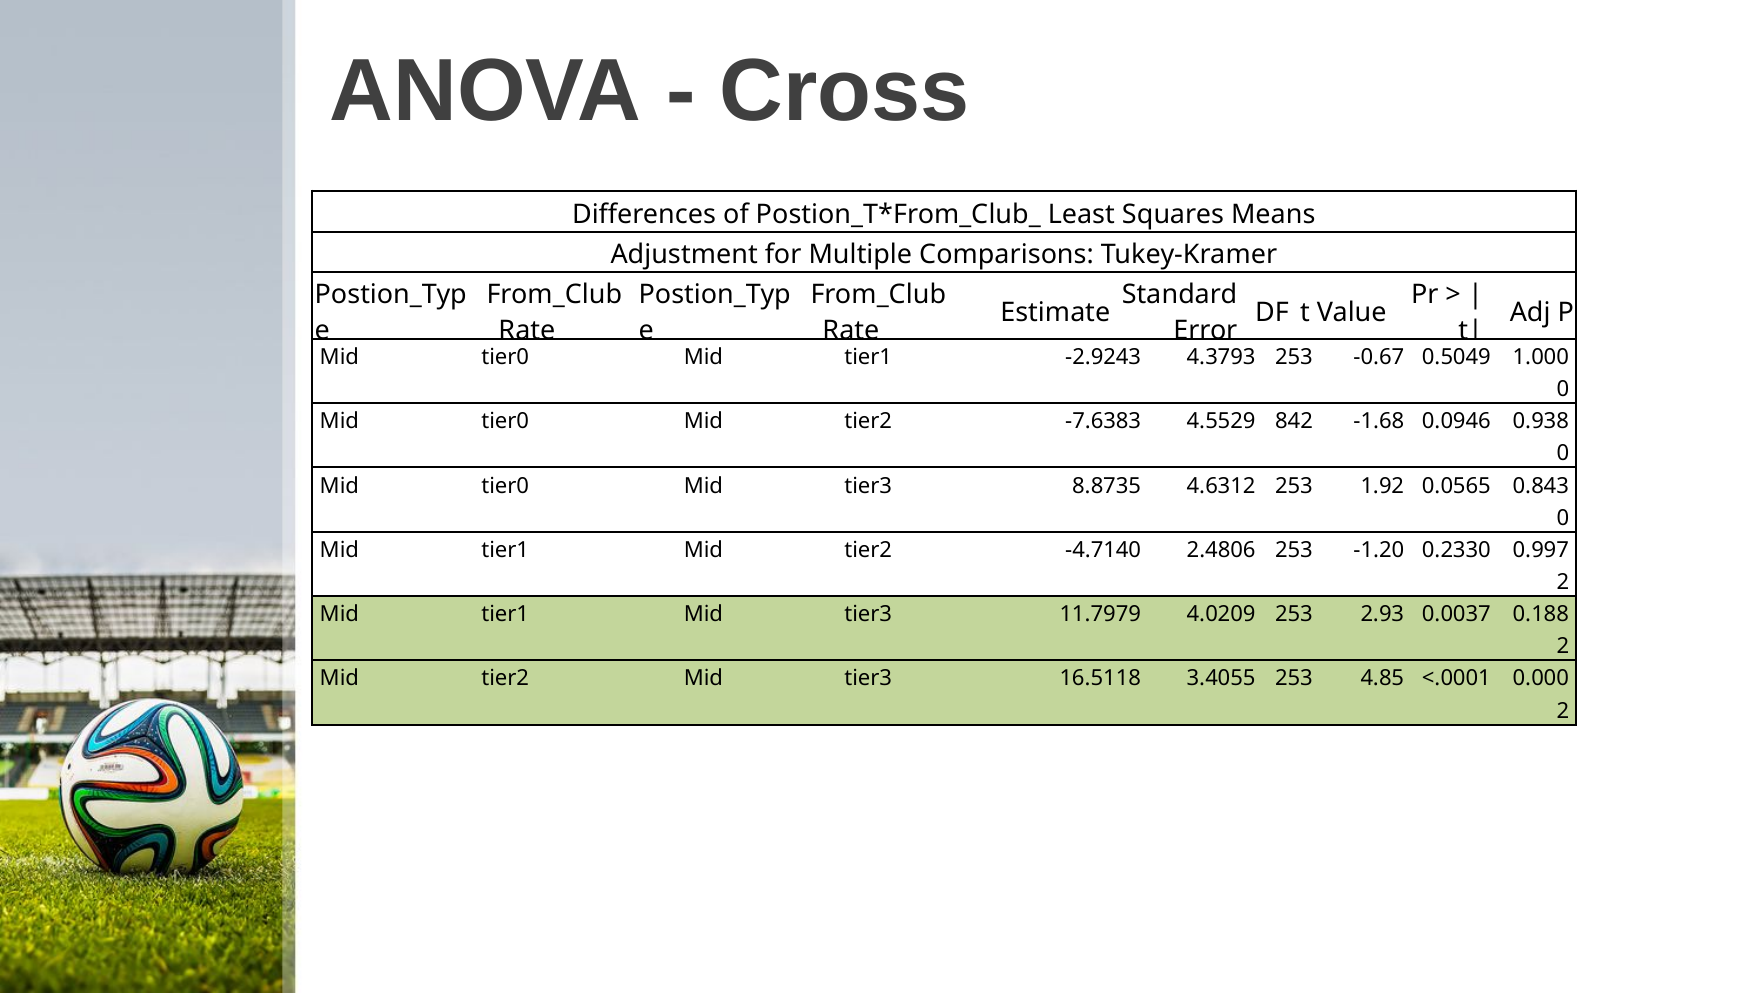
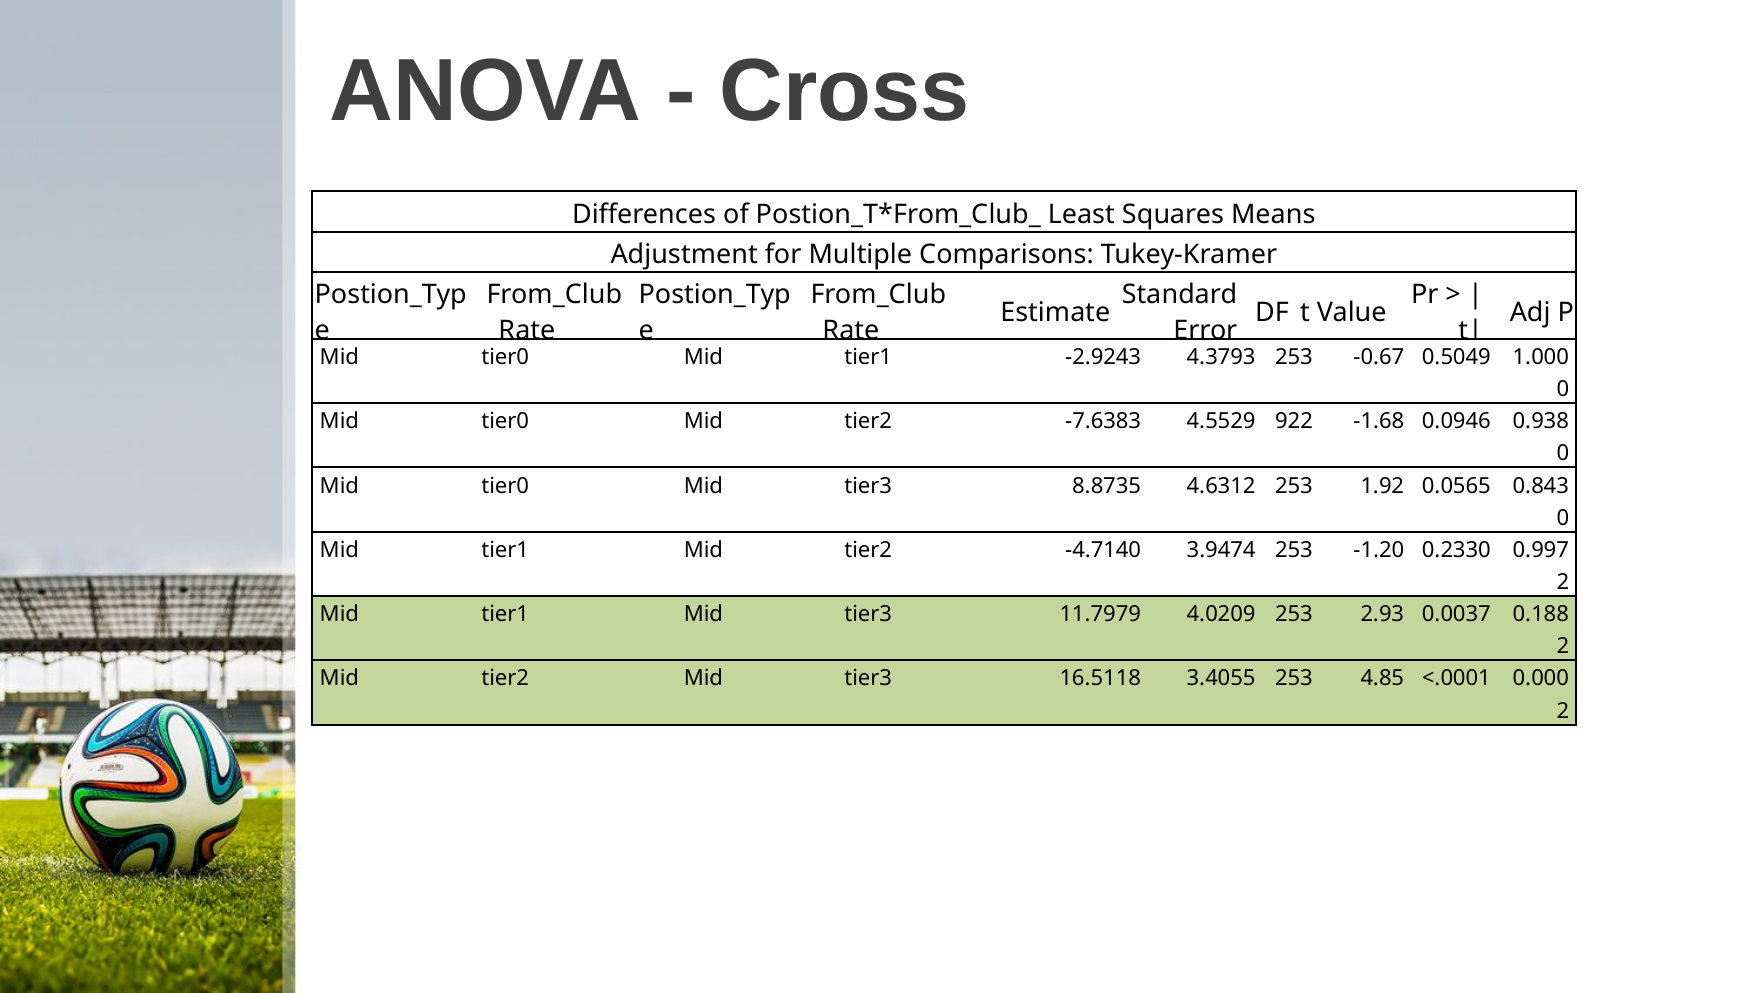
842: 842 -> 922 (1294, 421)
2.4806: 2.4806 -> 3.9474 (1221, 550)
